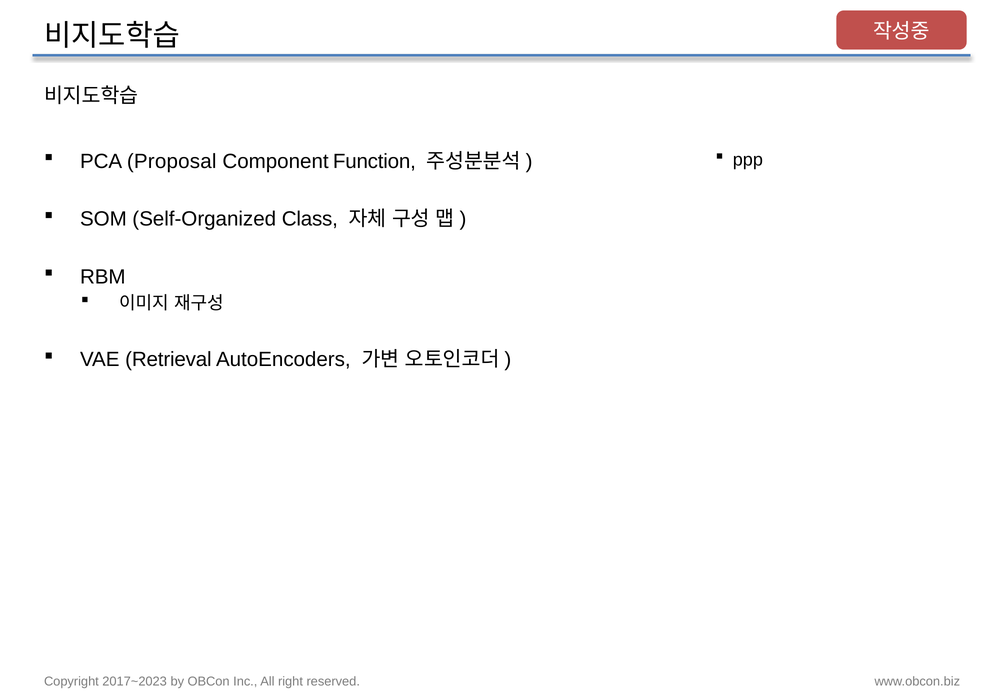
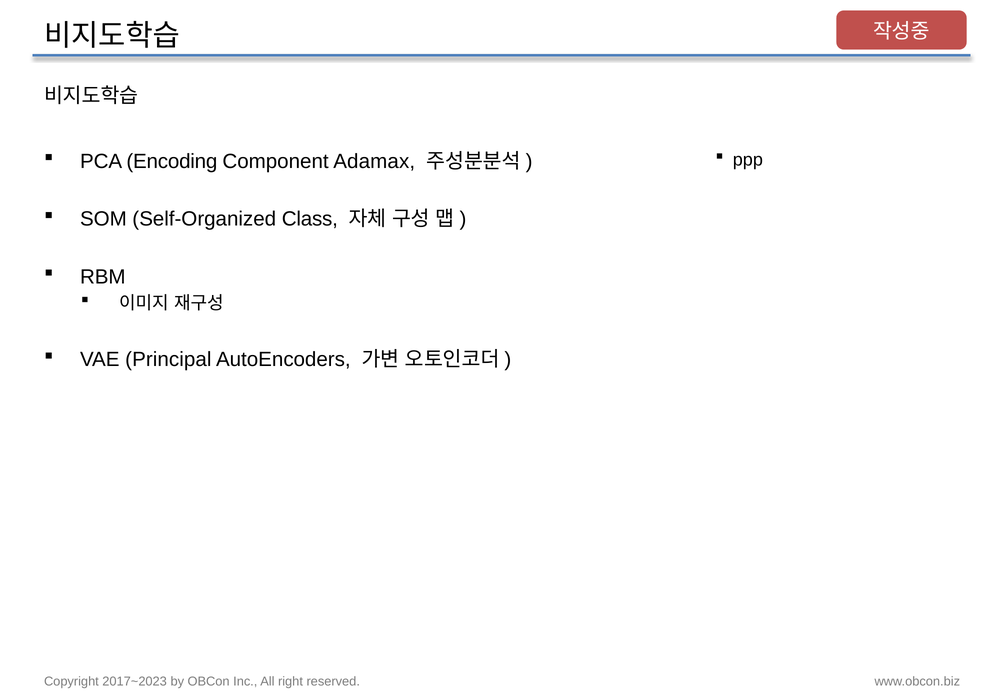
Proposal: Proposal -> Encoding (172, 162)
Function: Function -> Adamax (374, 162)
Retrieval: Retrieval -> Principal (168, 360)
